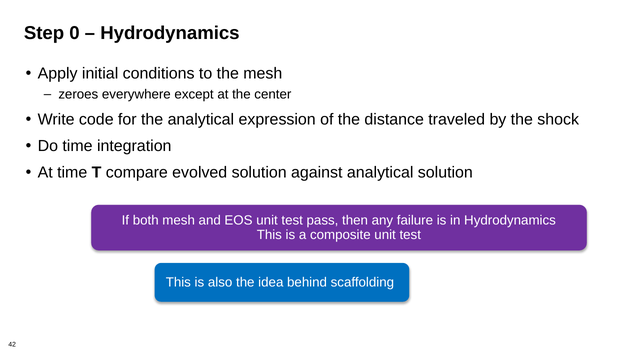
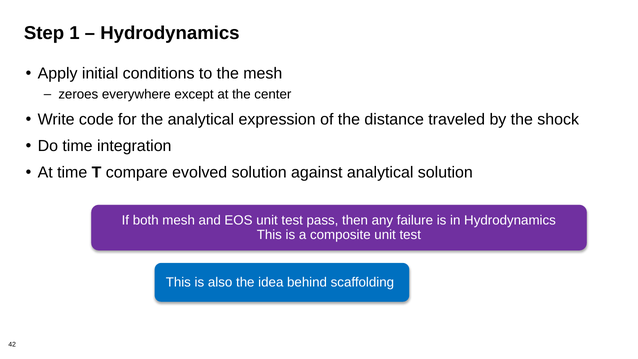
0: 0 -> 1 (74, 33)
